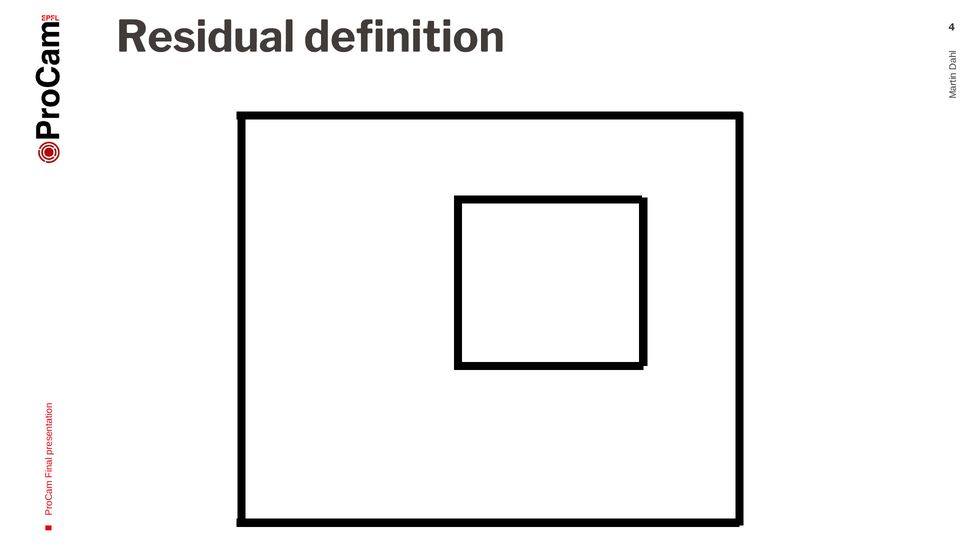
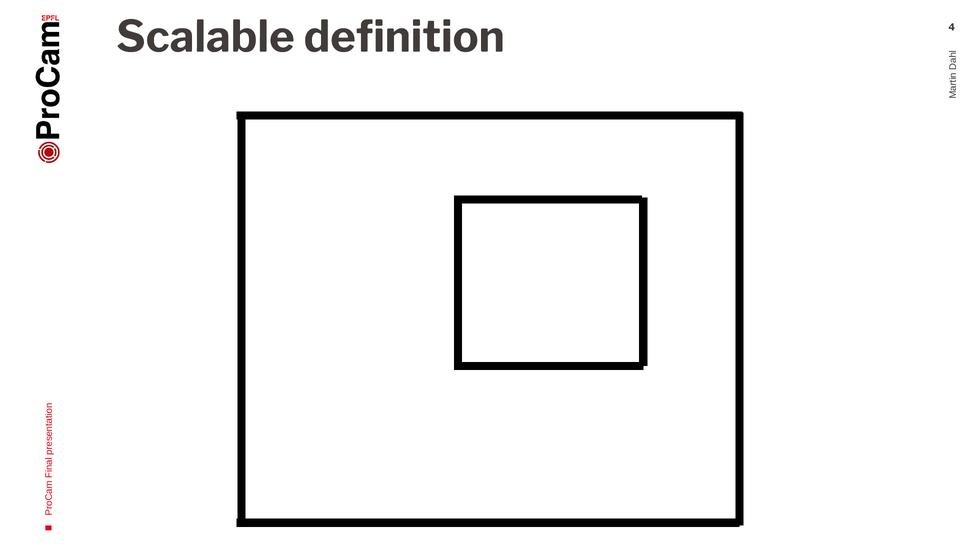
Residual: Residual -> Scalable (205, 37)
